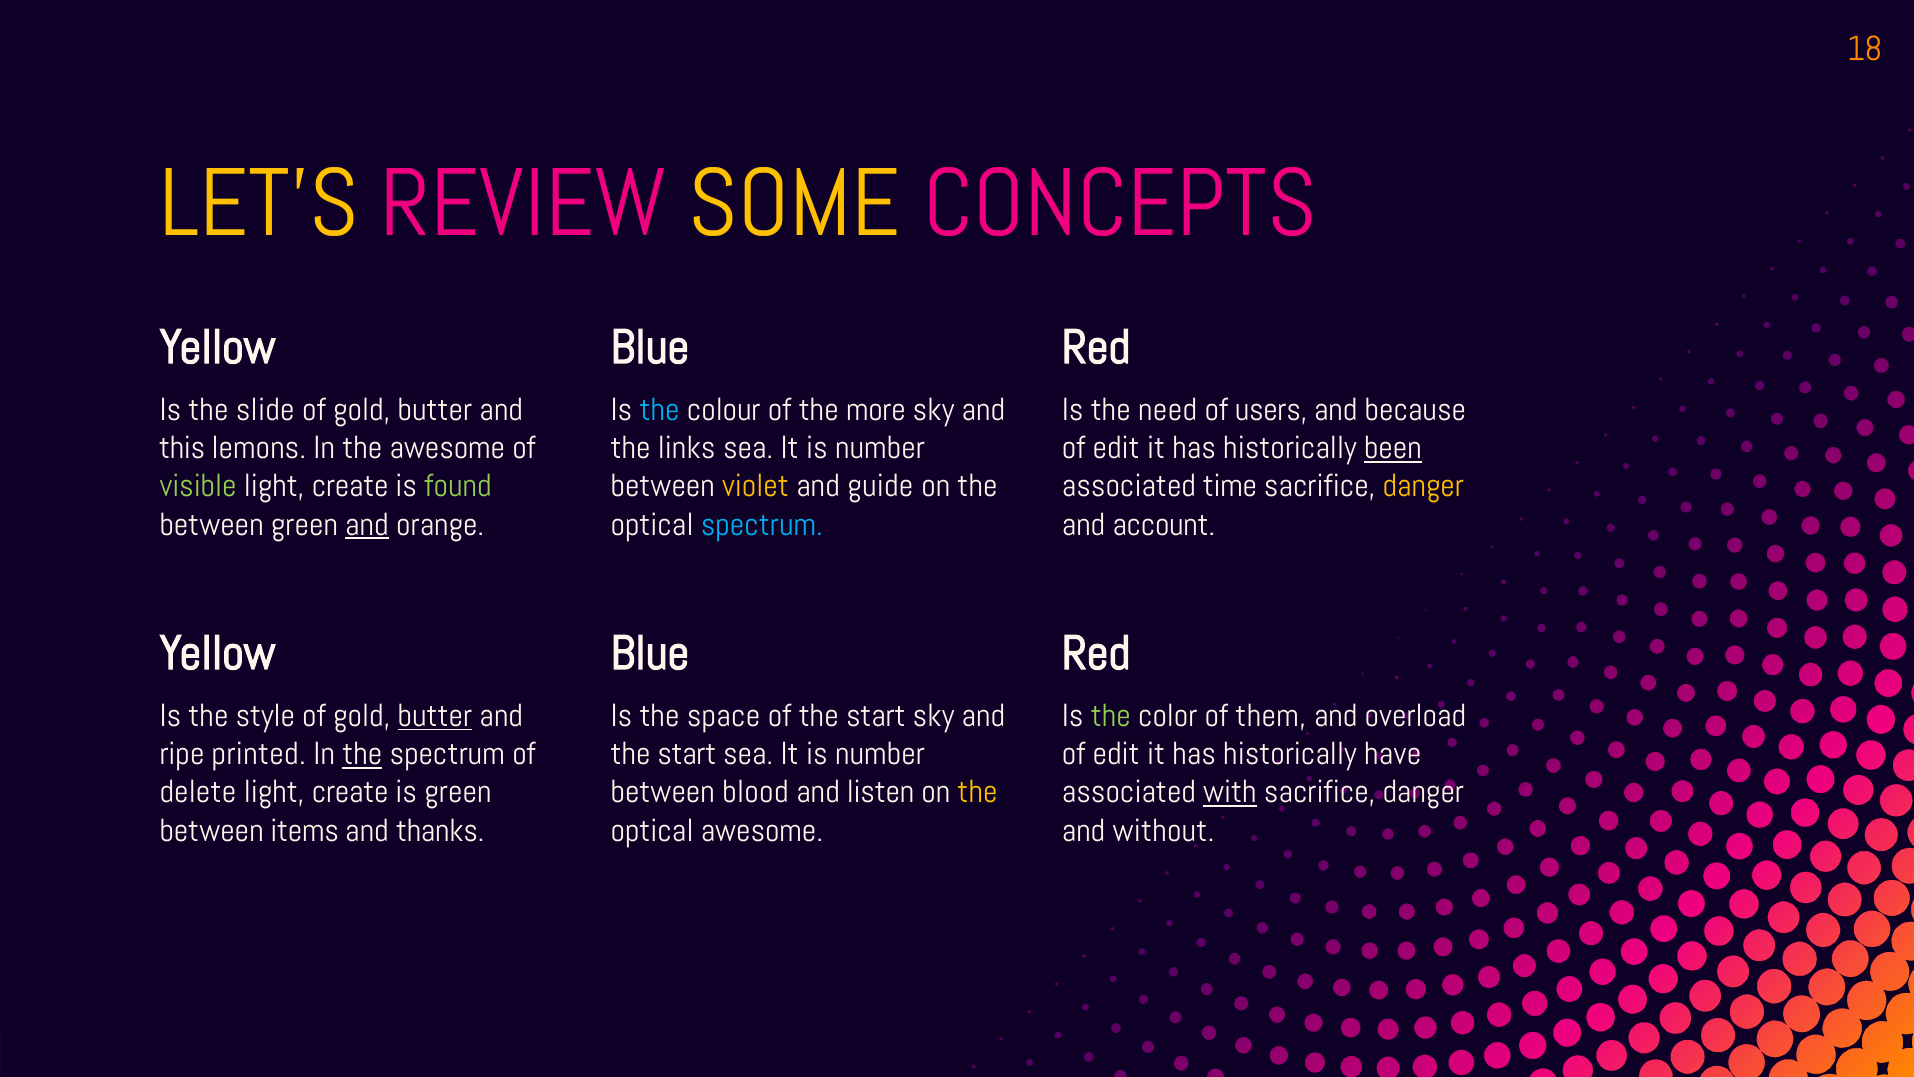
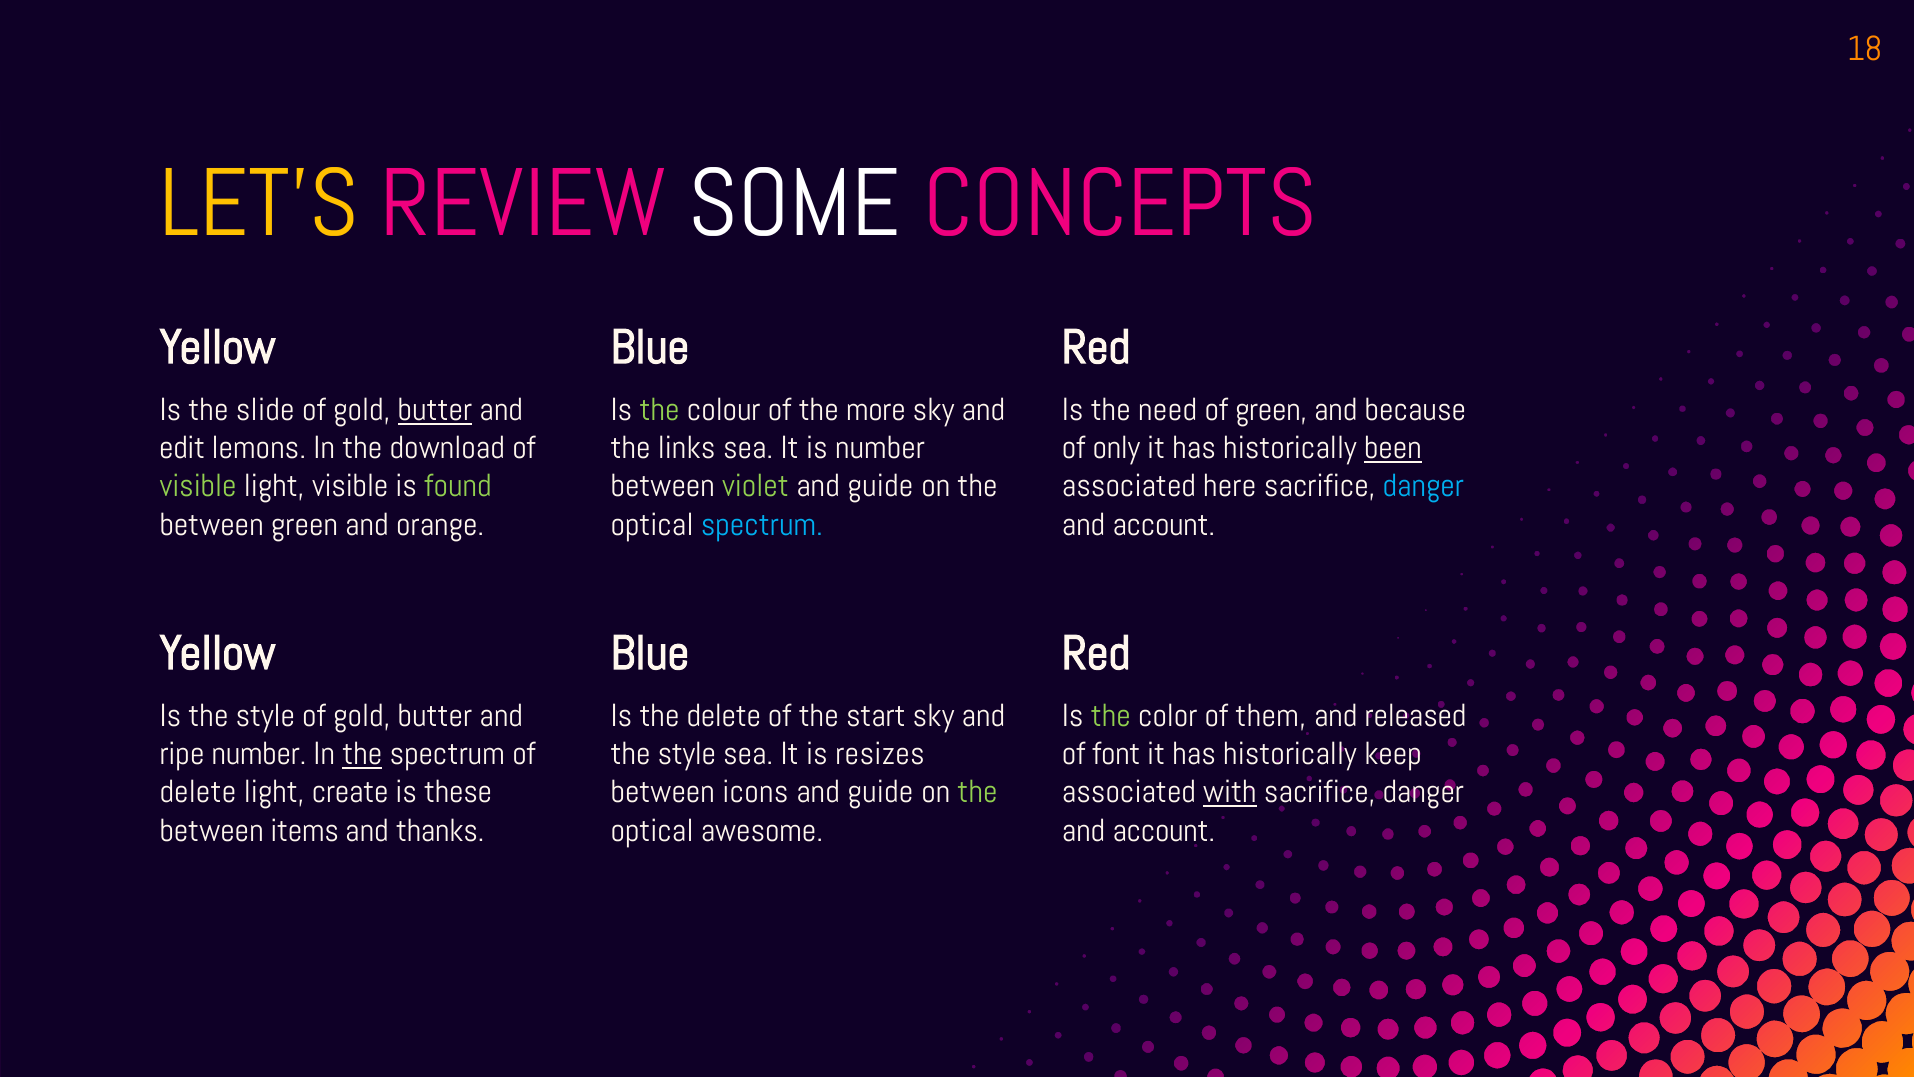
SOME colour: yellow -> white (795, 204)
butter underline: none -> present (435, 410)
the colour: light blue -> light green (660, 410)
of users: users -> green (1271, 410)
this: this -> edit (182, 448)
the awesome: awesome -> download (447, 448)
edit: edit -> only (1116, 448)
create: create -> visible (350, 486)
violet colour: yellow -> light green (756, 486)
time: time -> here (1230, 486)
danger colour: yellow -> light blue (1423, 486)
and underline: present -> none (367, 525)
butter underline: present -> none (435, 716)
the space: space -> delete (724, 716)
overload: overload -> released (1416, 716)
ripe printed: printed -> number (259, 754)
start: start -> style (687, 754)
number: number -> resizes (880, 754)
edit: edit -> font (1116, 754)
have: have -> keep (1393, 754)
is green: green -> these (458, 792)
blood: blood -> icons (755, 792)
listen: listen -> guide (880, 792)
the colour: yellow -> light green (978, 792)
without: without -> account (1164, 830)
